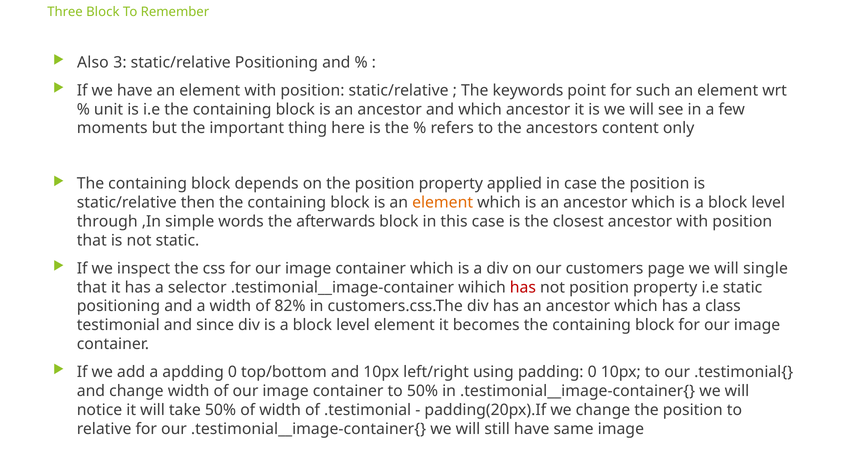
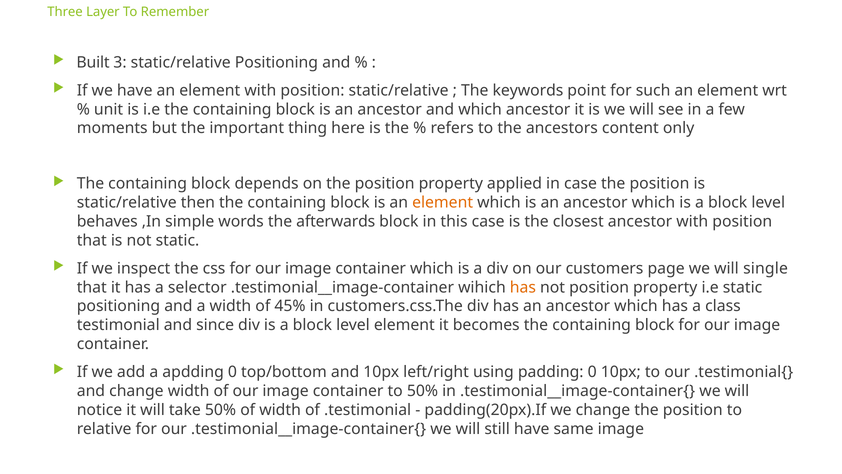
Three Block: Block -> Layer (103, 12)
Also: Also -> Built (93, 63)
through: through -> behaves (107, 221)
has colour: red -> orange (523, 287)
82%: 82% -> 45% (290, 306)
